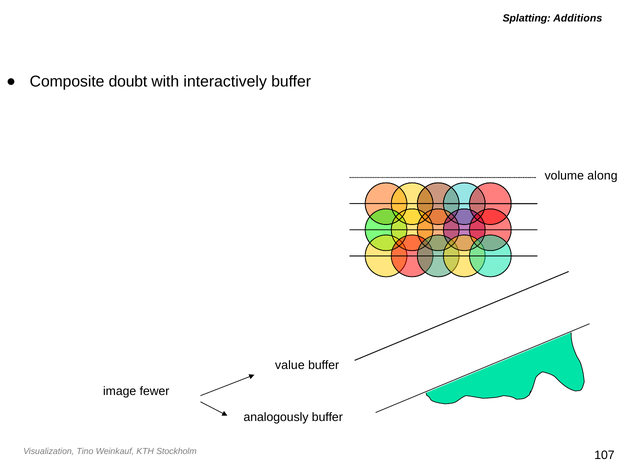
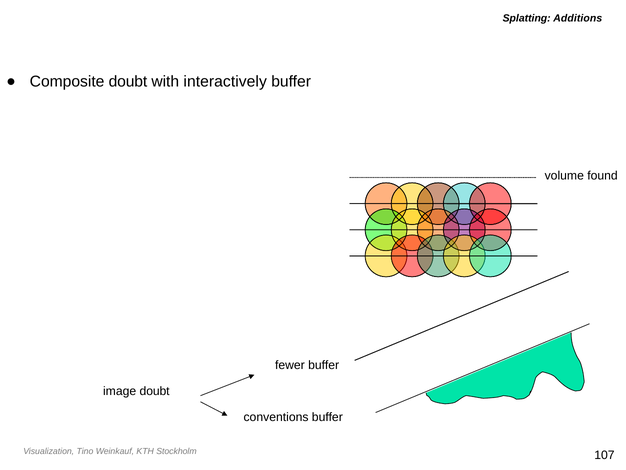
along: along -> found (603, 176)
value: value -> fewer (290, 365)
image fewer: fewer -> doubt (155, 391)
analogously: analogously -> conventions (276, 417)
